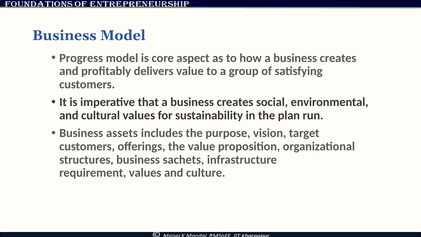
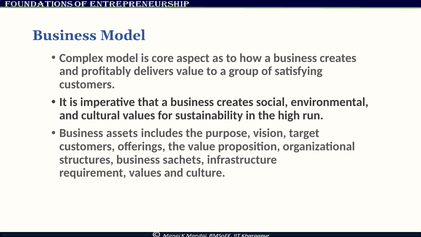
Progress: Progress -> Complex (81, 58)
plan: plan -> high (289, 115)
